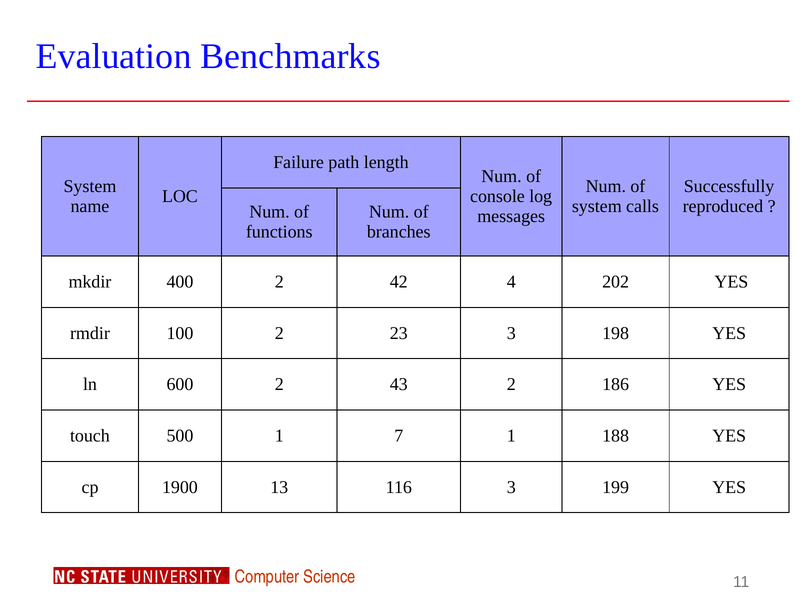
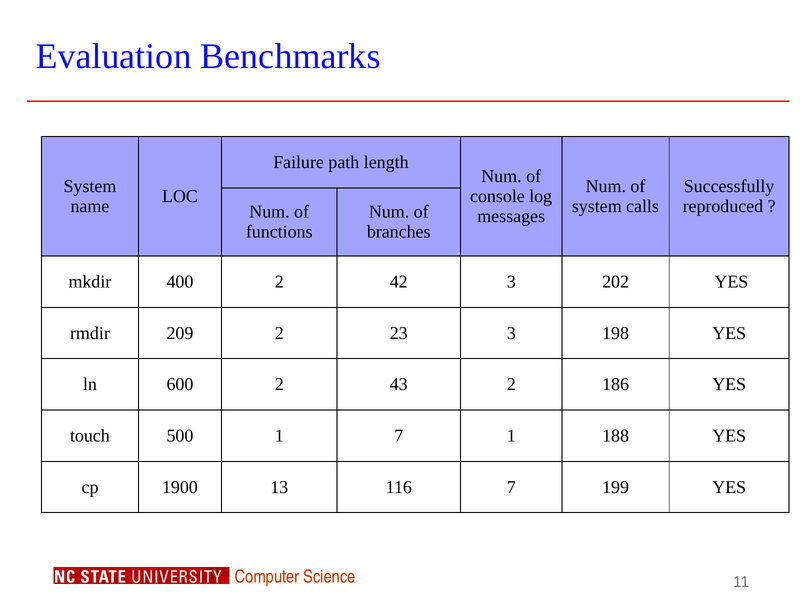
42 4: 4 -> 3 (511, 282)
100: 100 -> 209 (180, 333)
116 3: 3 -> 7 (511, 487)
